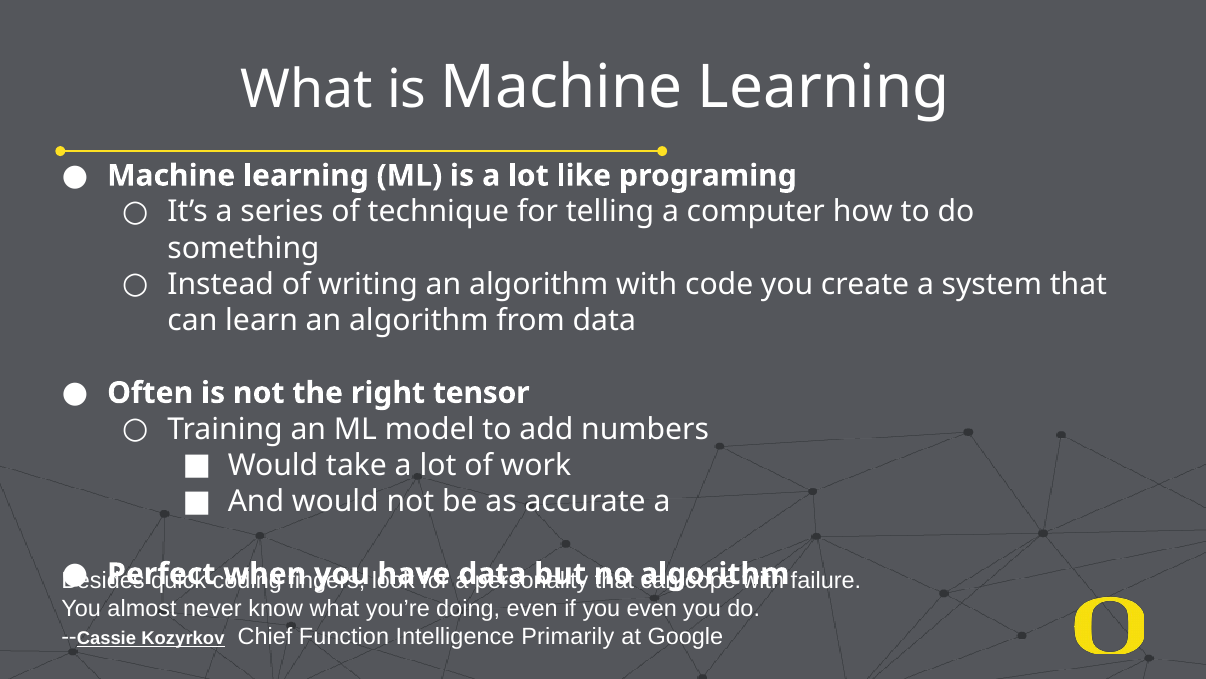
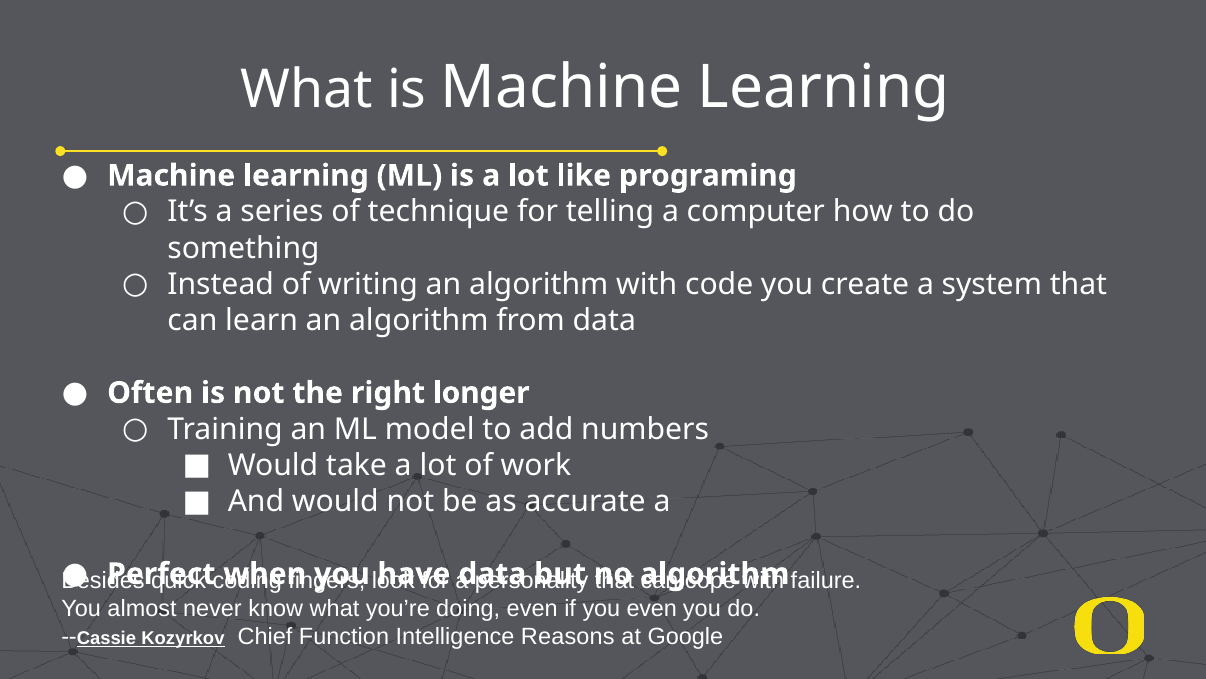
tensor: tensor -> longer (481, 393)
Primarily: Primarily -> Reasons (568, 636)
